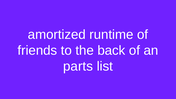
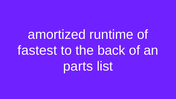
friends: friends -> fastest (37, 50)
